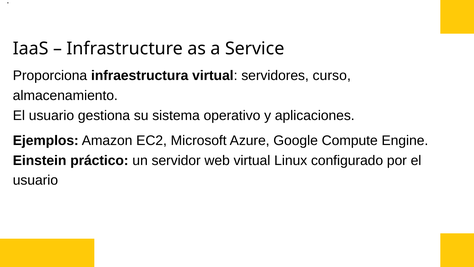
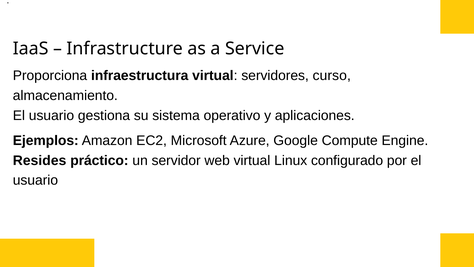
Einstein: Einstein -> Resides (40, 160)
